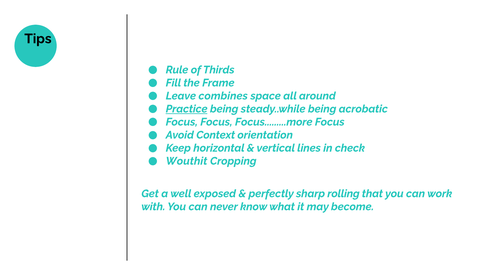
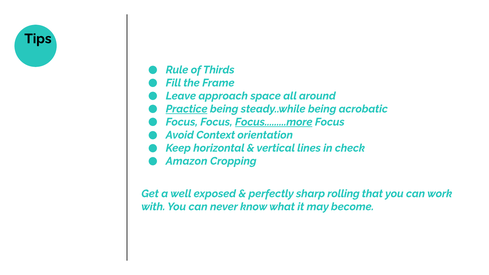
combines: combines -> approach (223, 96)
Focus.........more underline: none -> present (274, 122)
Wouthit: Wouthit -> Amazon (187, 161)
